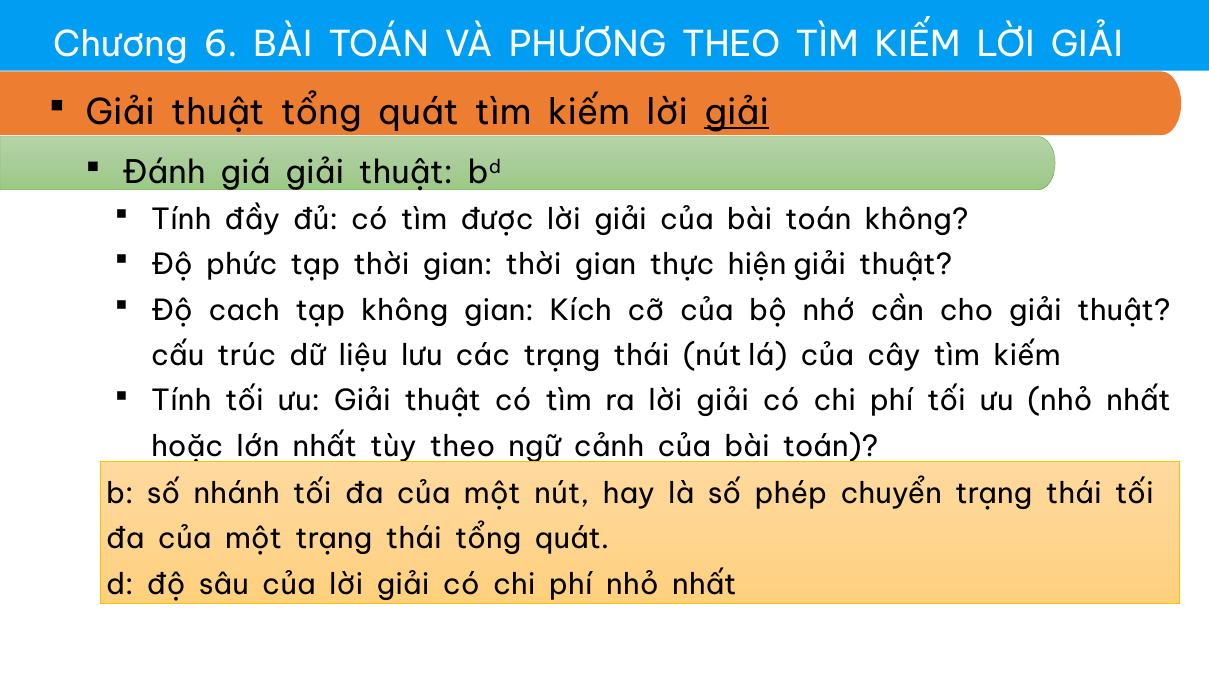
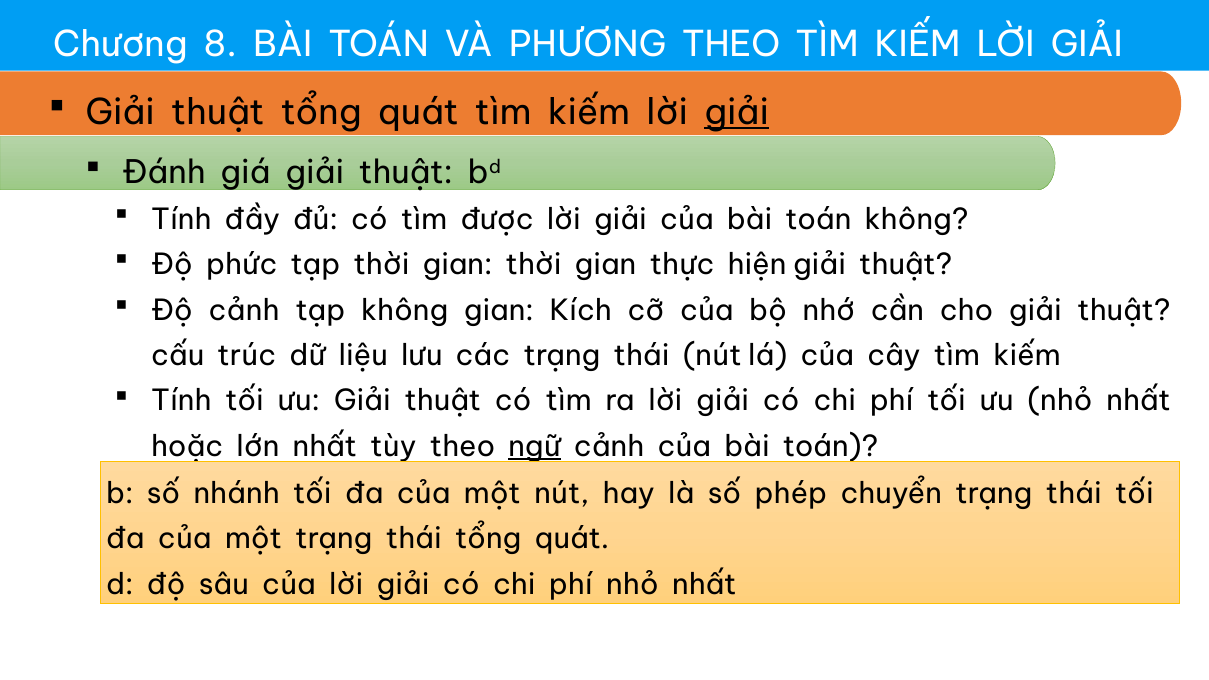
6: 6 -> 8 (220, 45)
Độ cach: cach -> cảnh (244, 310)
ngữ underline: none -> present (535, 447)
